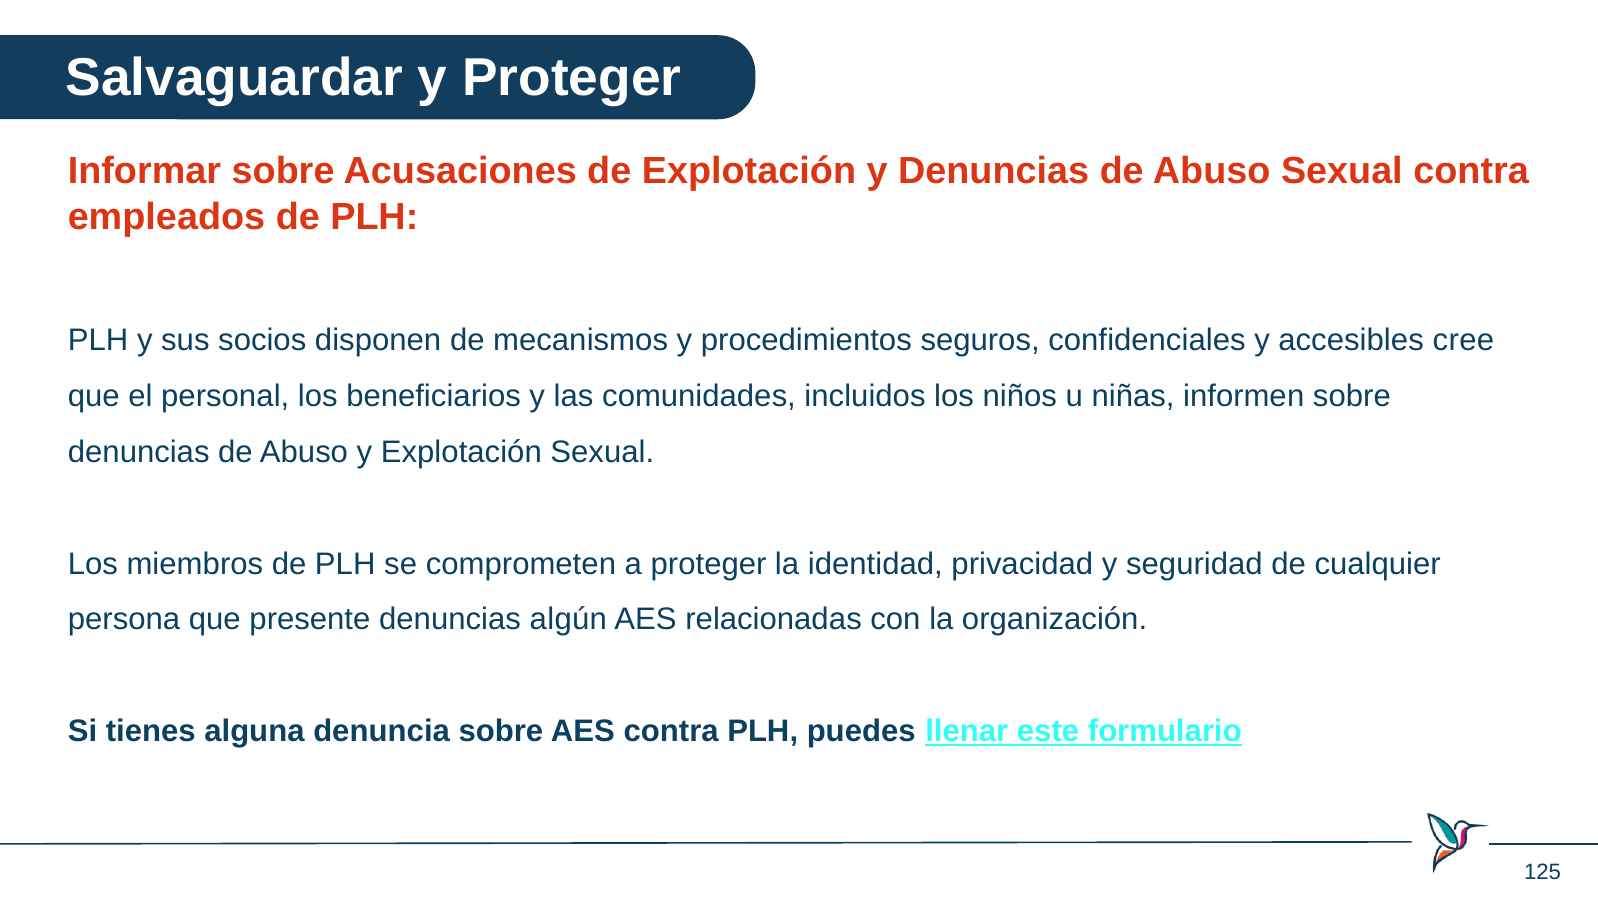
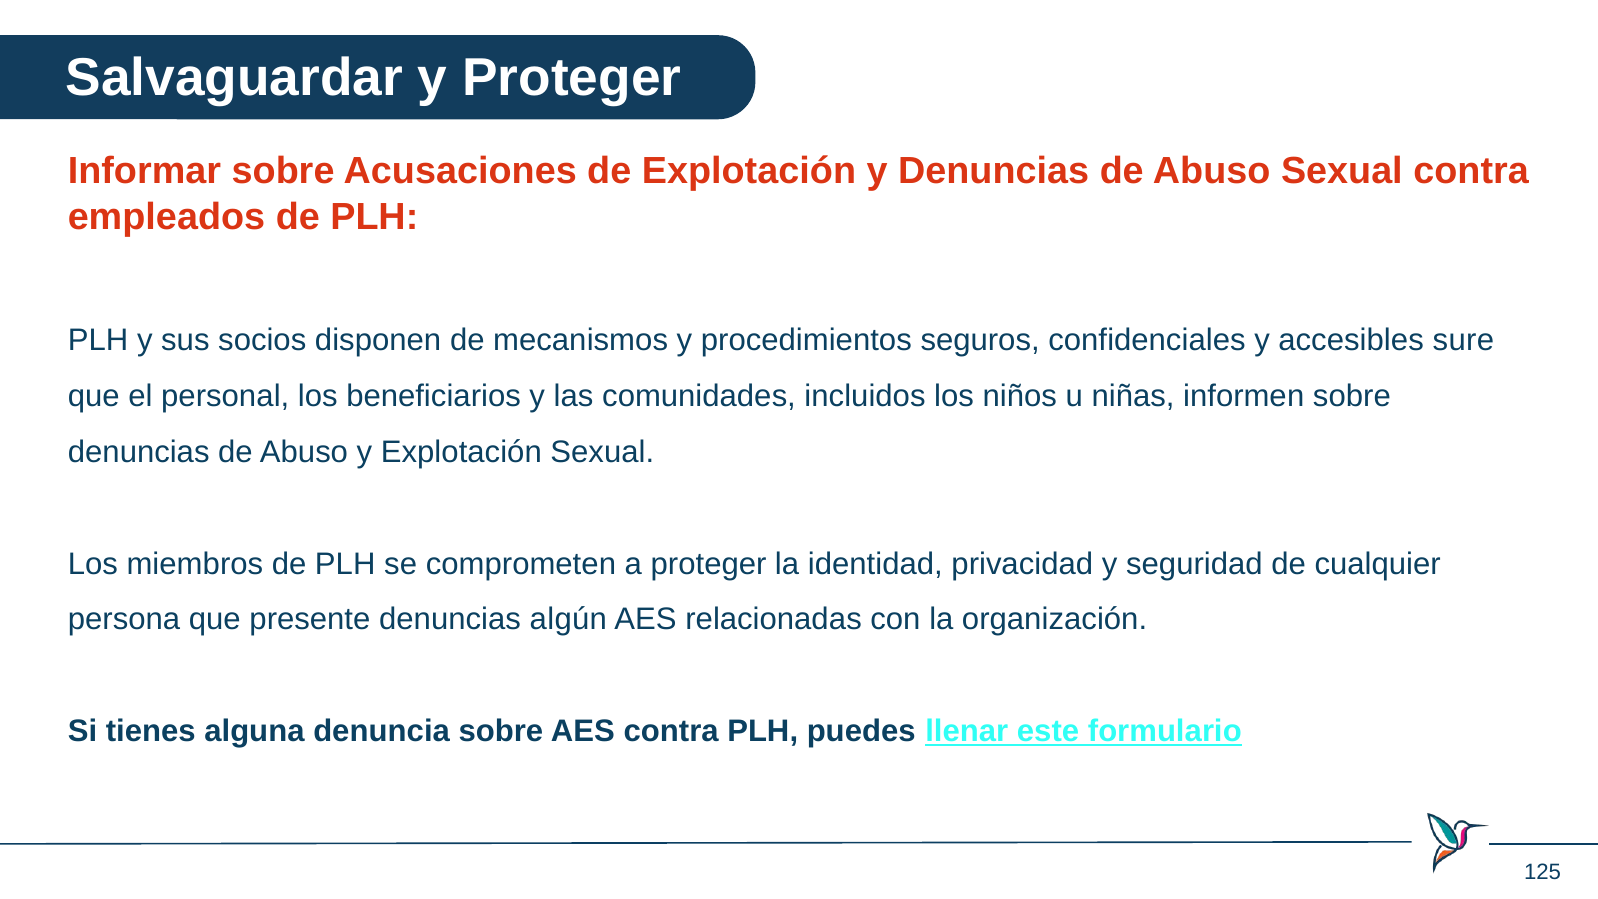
cree: cree -> sure (1463, 340)
